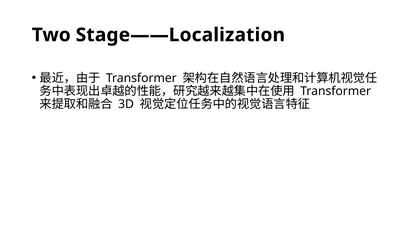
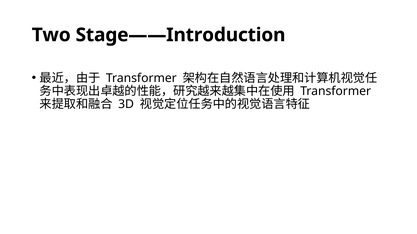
Stage——Localization: Stage——Localization -> Stage——Introduction (181, 35)
